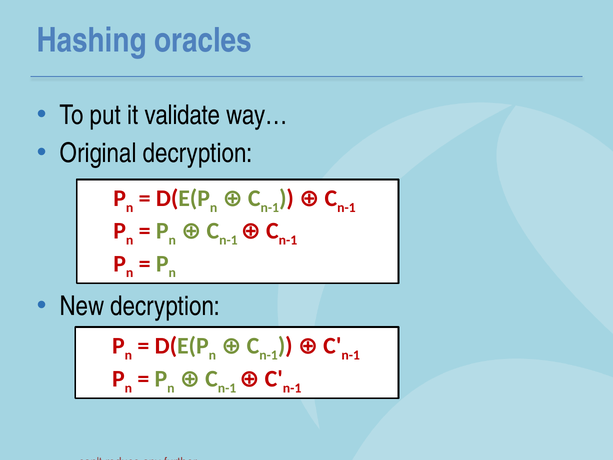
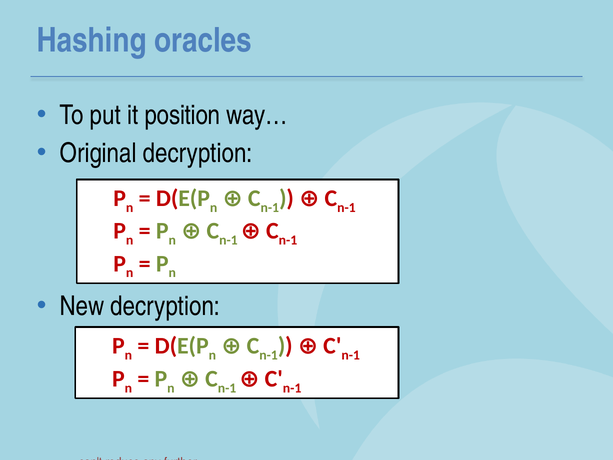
validate: validate -> position (182, 115)
